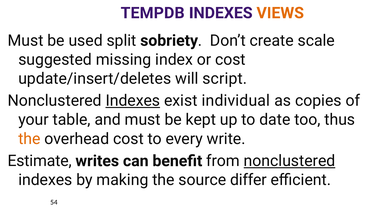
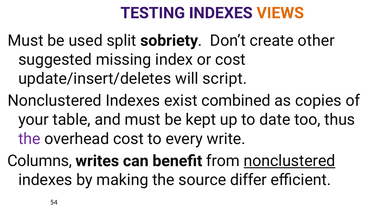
TEMPDB: TEMPDB -> TESTING (153, 13)
scale: scale -> other (316, 41)
Indexes underline: present -> none (133, 101)
individual: individual -> combined (236, 101)
the colour: orange -> purple (29, 139)
Estimate: Estimate -> Columns (40, 161)
